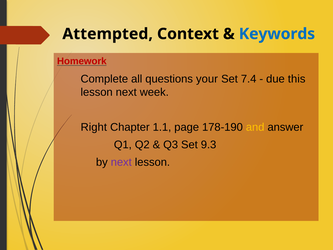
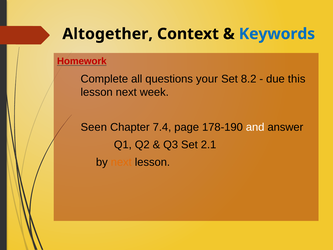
Attempted: Attempted -> Altogether (108, 34)
7.4: 7.4 -> 8.2 (249, 79)
Right: Right -> Seen (94, 127)
1.1: 1.1 -> 7.4 (162, 127)
and colour: yellow -> white (255, 127)
9.3: 9.3 -> 2.1 (209, 145)
next colour: purple -> orange (121, 162)
